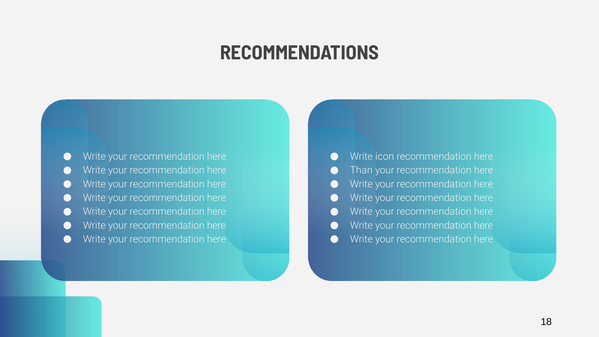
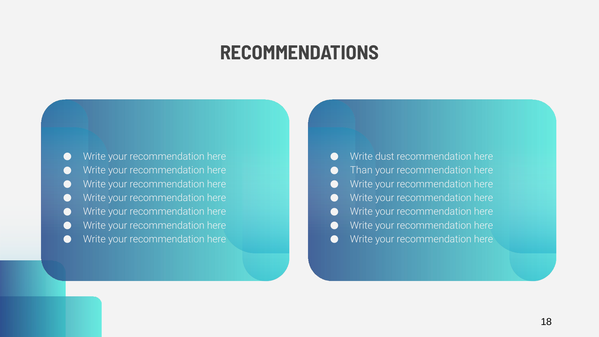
icon: icon -> dust (385, 157)
